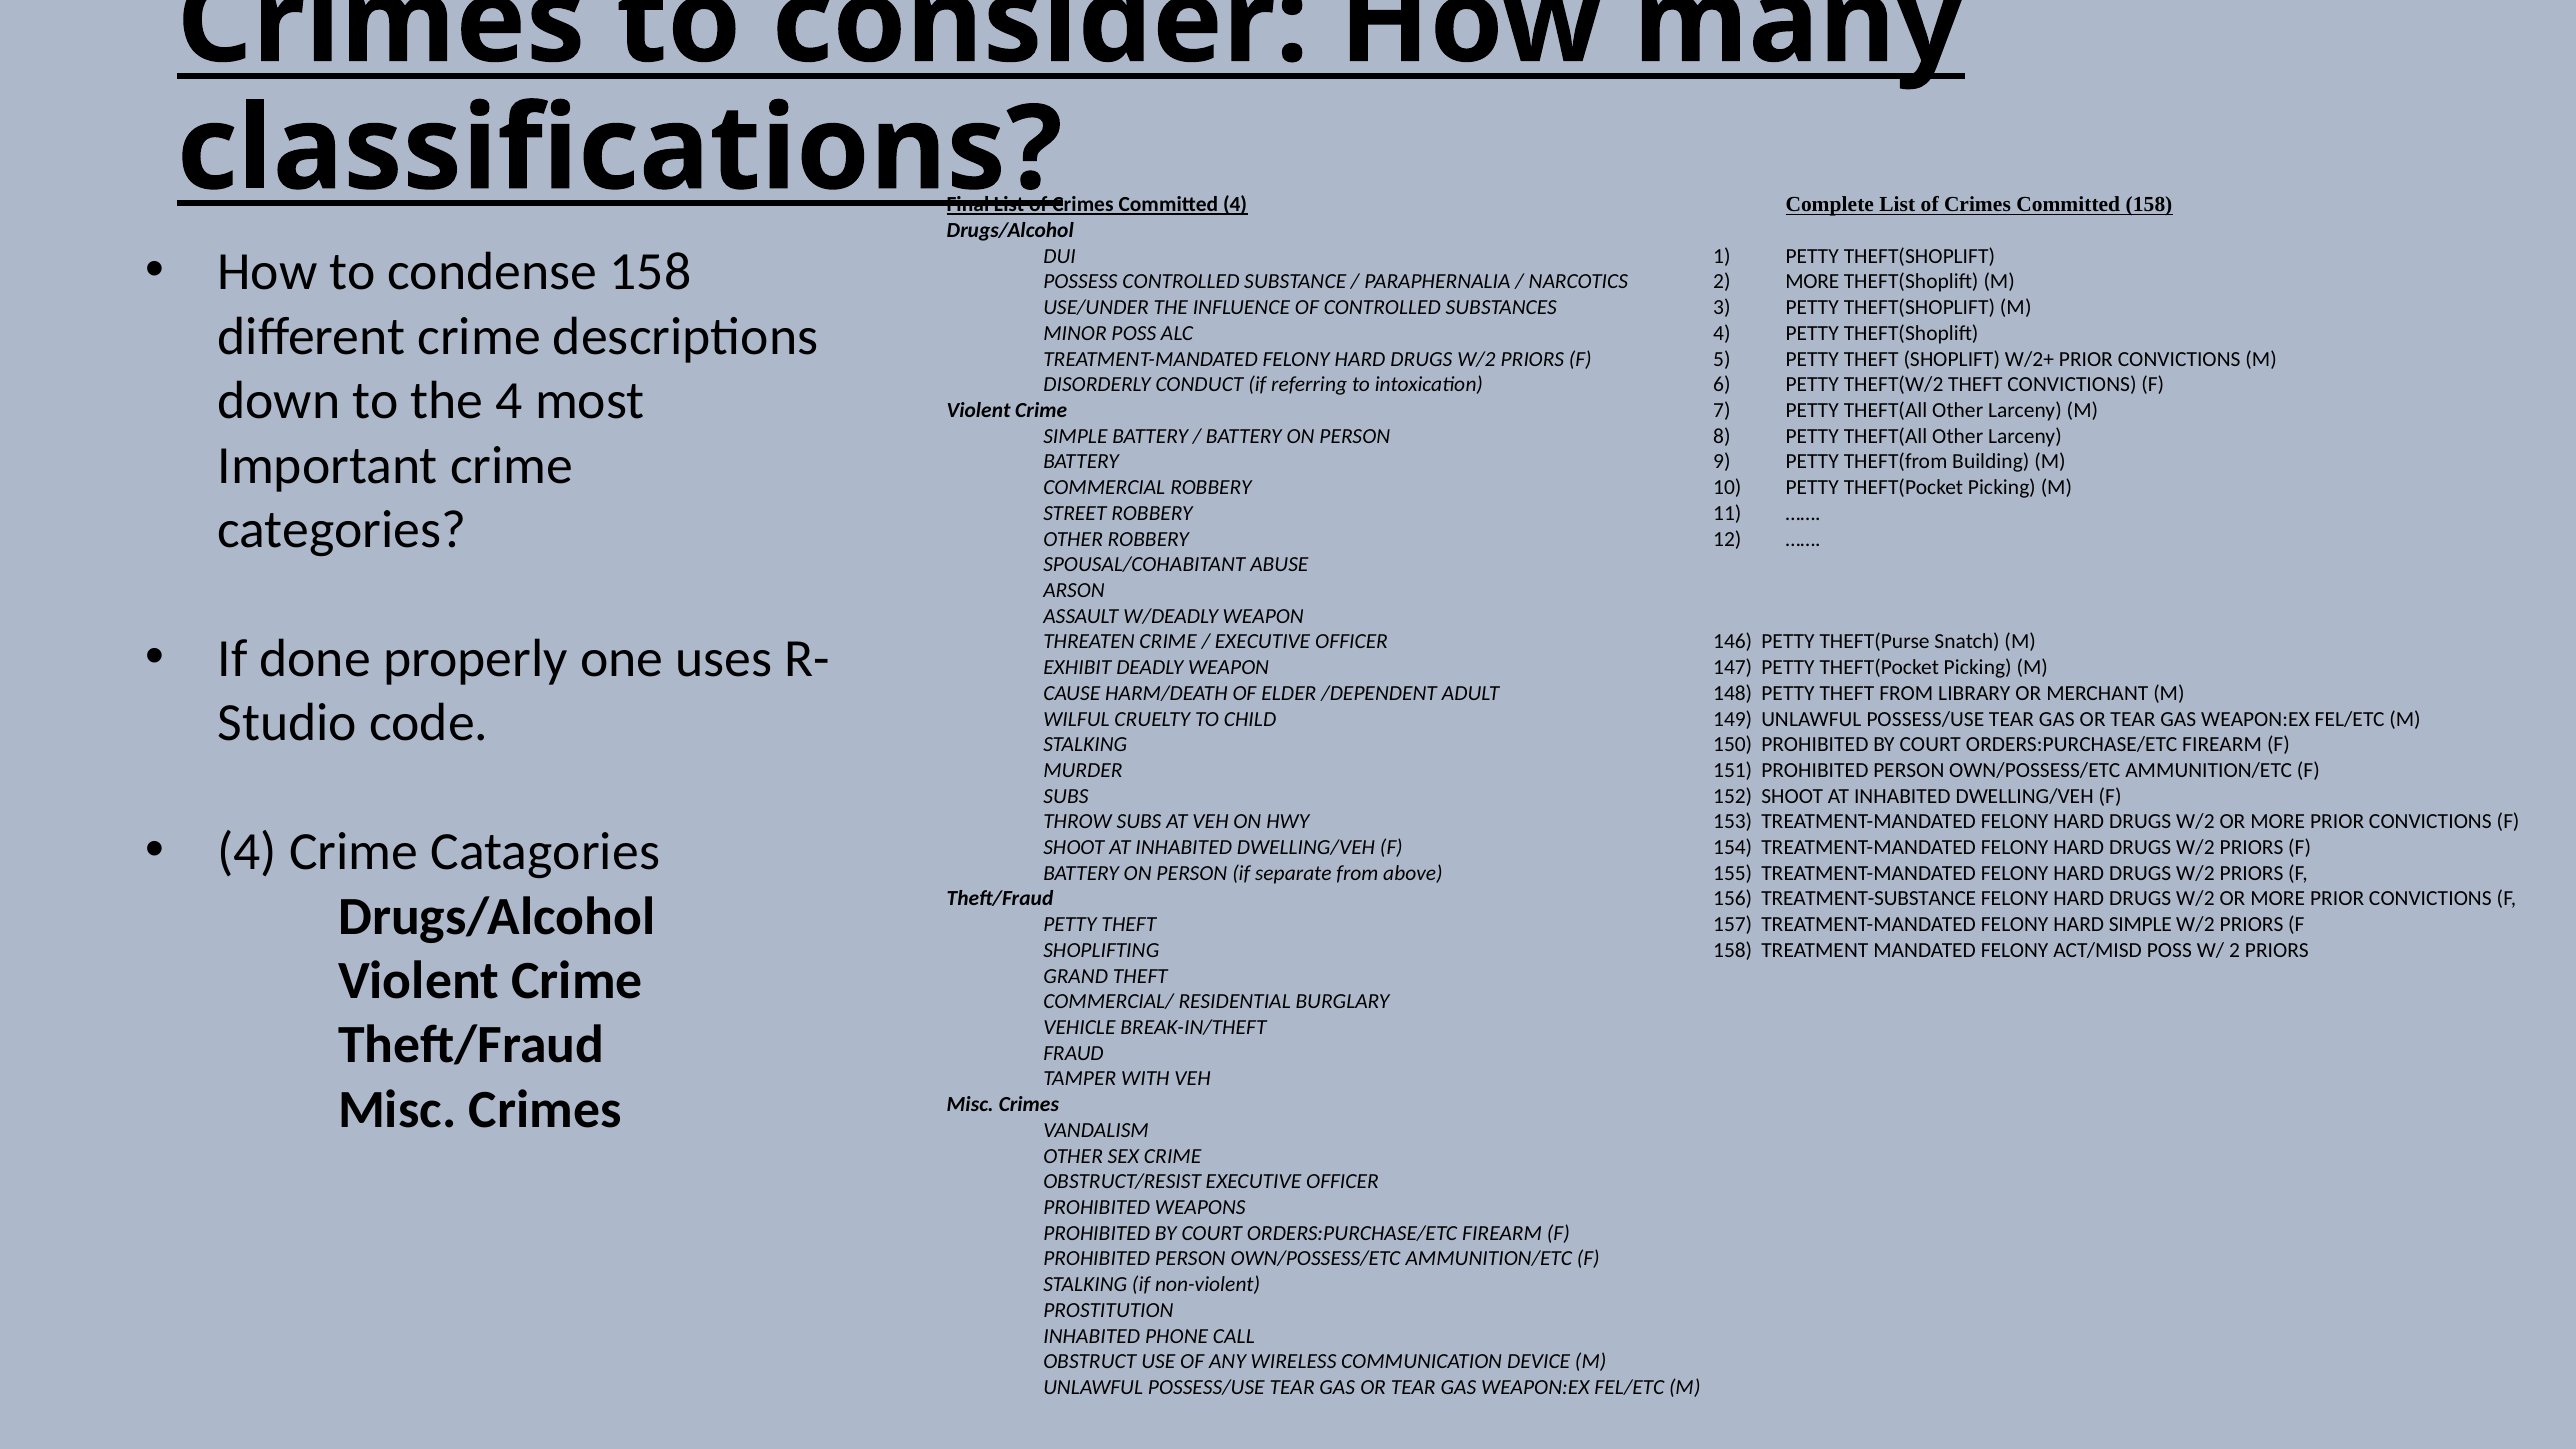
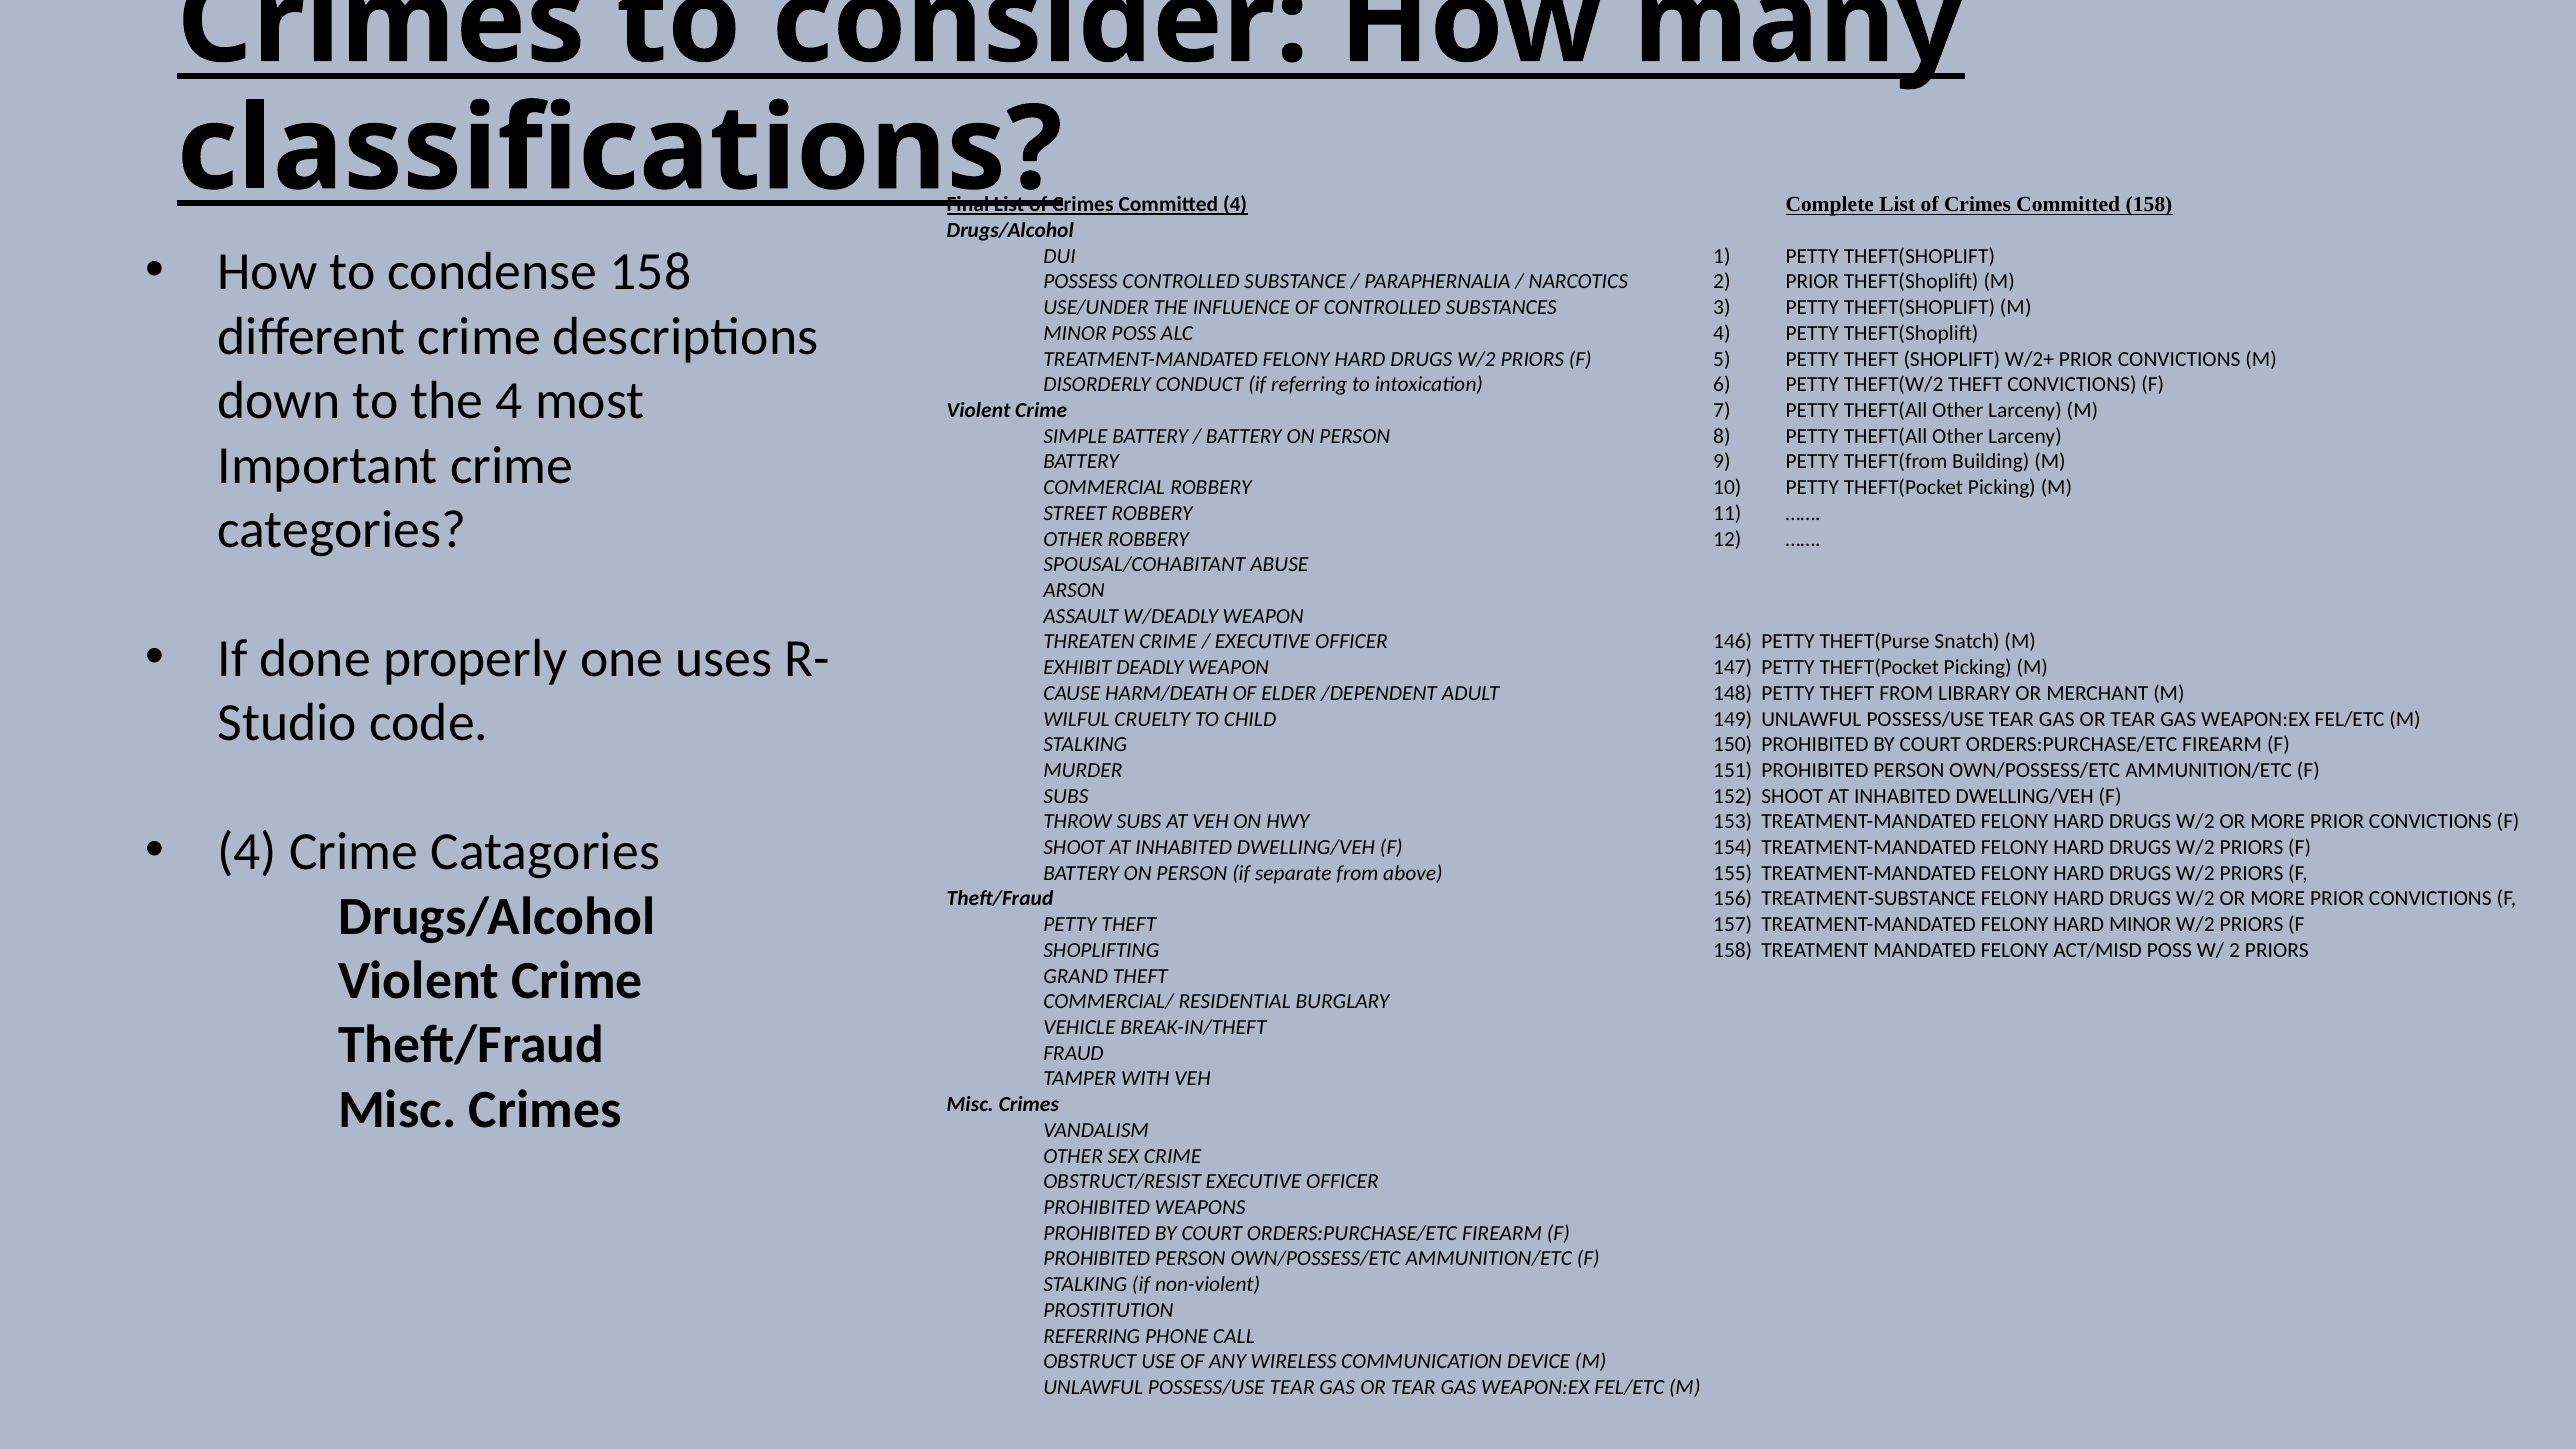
2 MORE: MORE -> PRIOR (1812, 282)
HARD SIMPLE: SIMPLE -> MINOR (2140, 925)
INHABITED: INHABITED -> REFERRING (1092, 1336)
